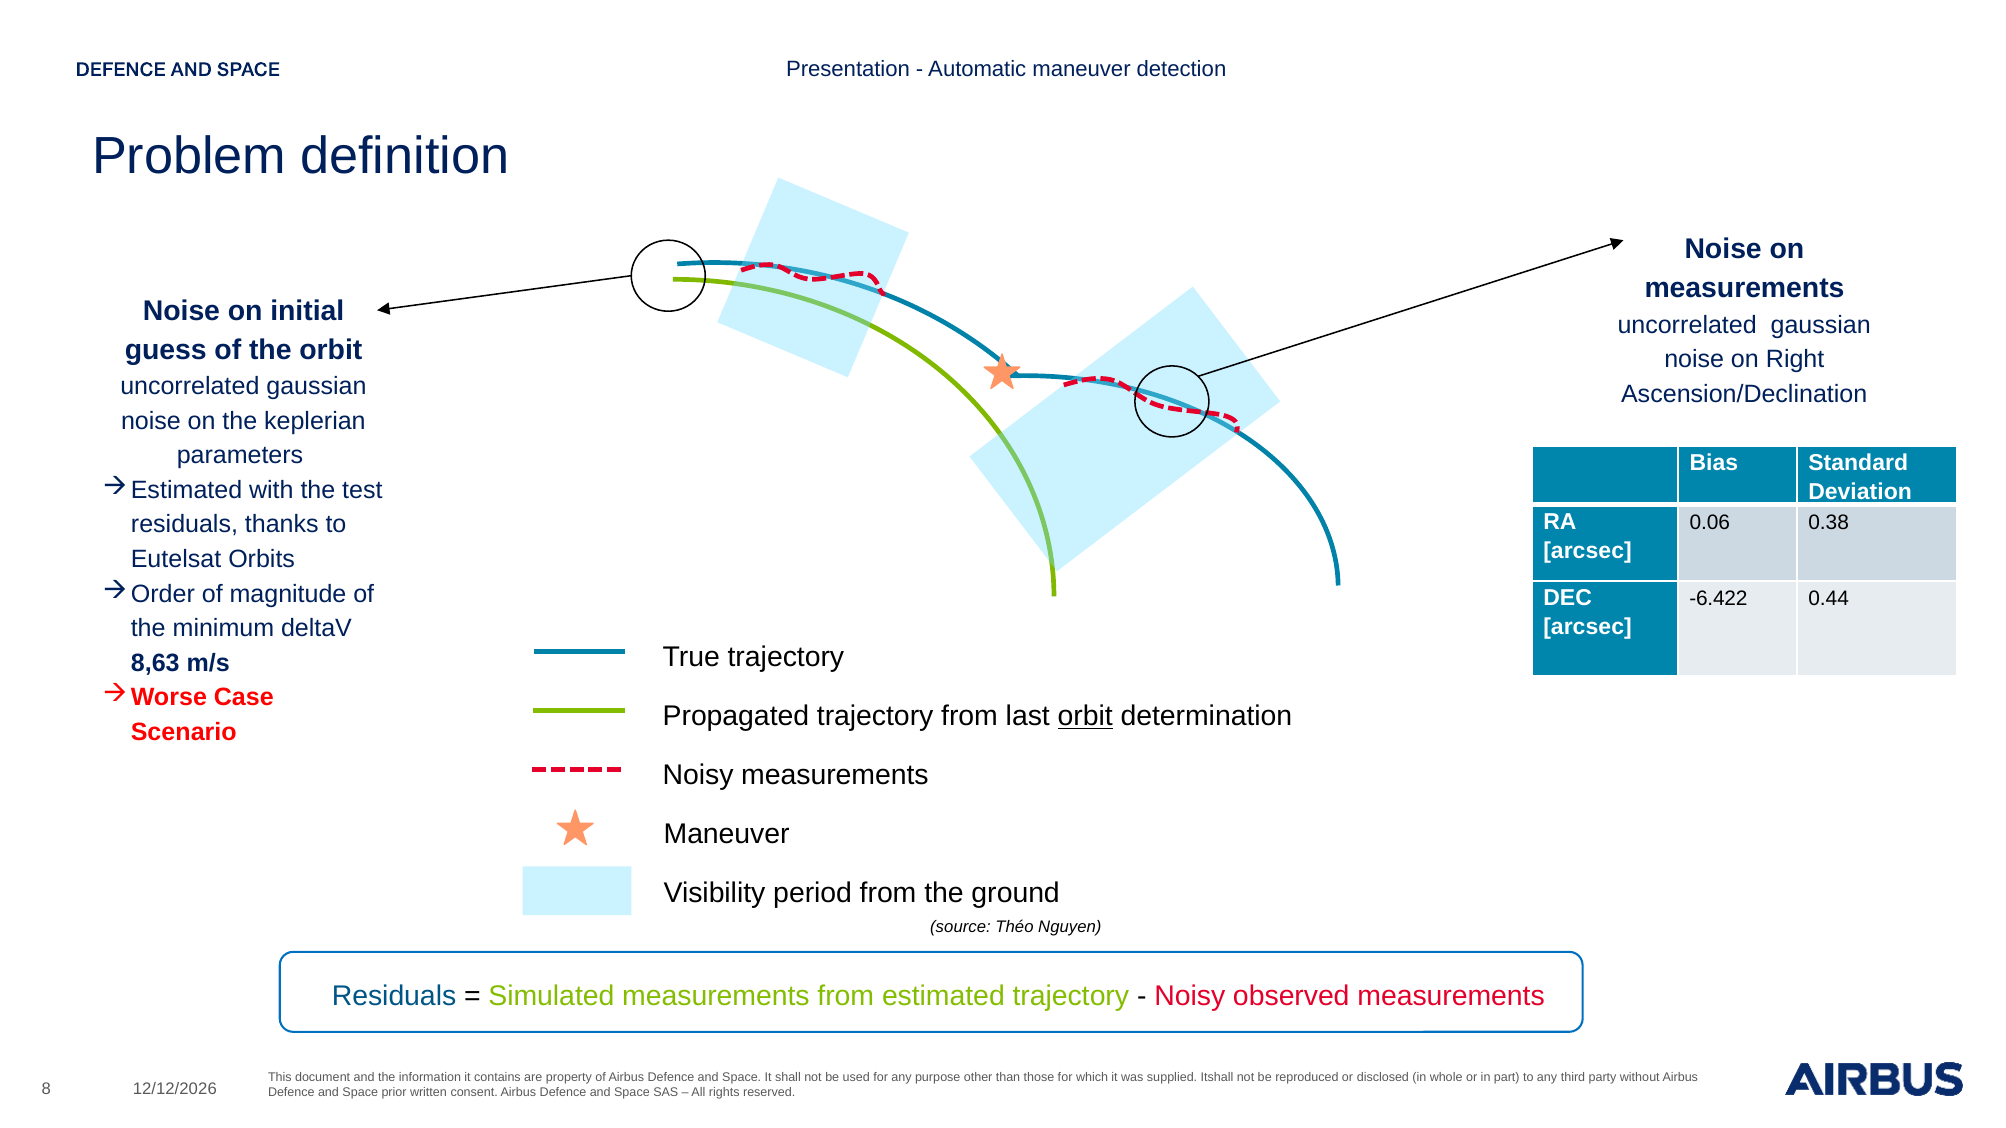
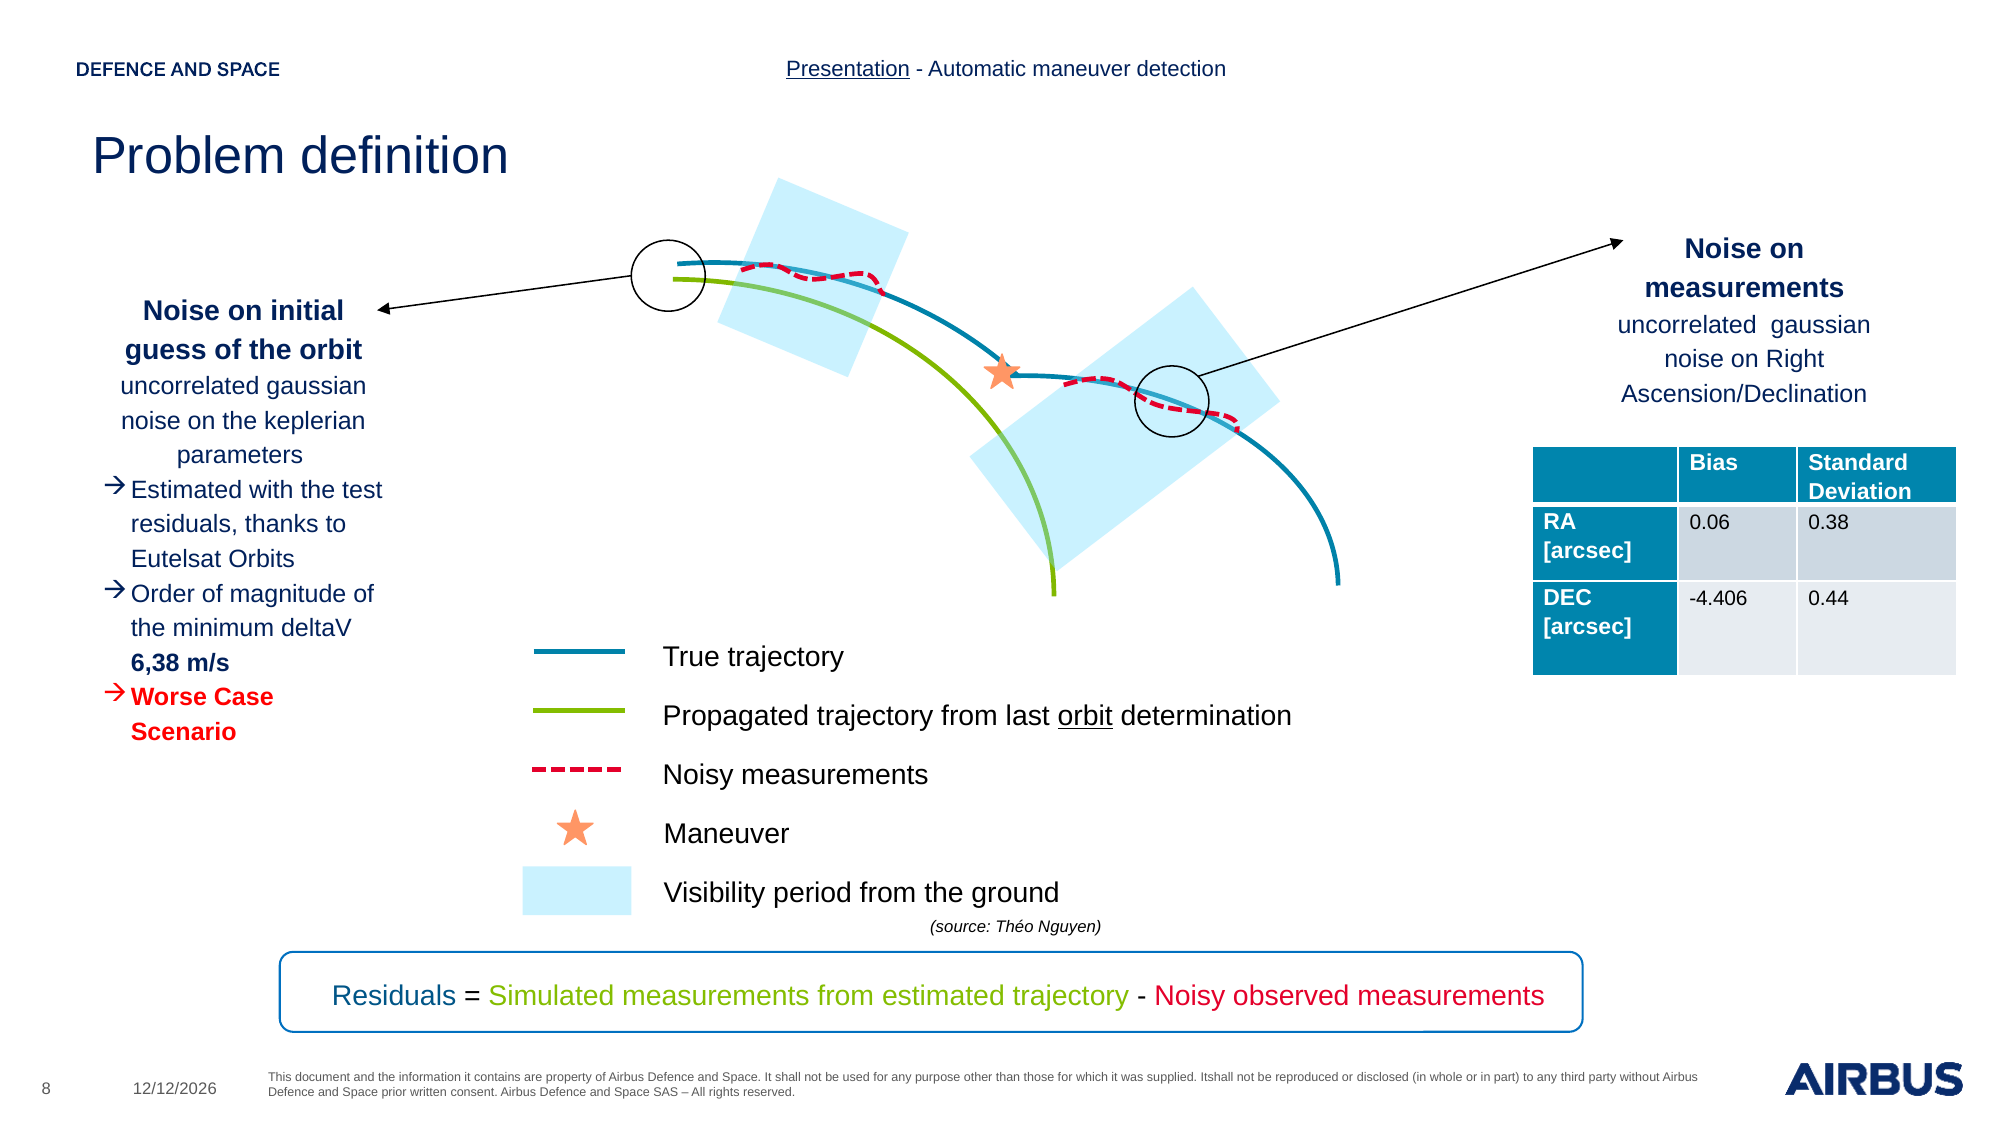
Presentation underline: none -> present (848, 69)
-6.422: -6.422 -> -4.406 (1718, 599)
8,63: 8,63 -> 6,38 (155, 663)
